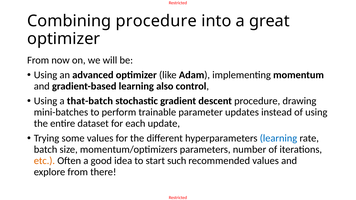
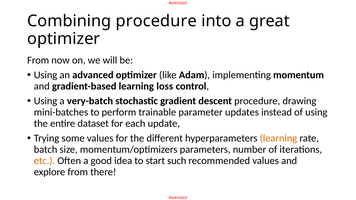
also: also -> loss (165, 86)
that-batch: that-batch -> very-batch (90, 101)
learning colour: blue -> orange (278, 138)
